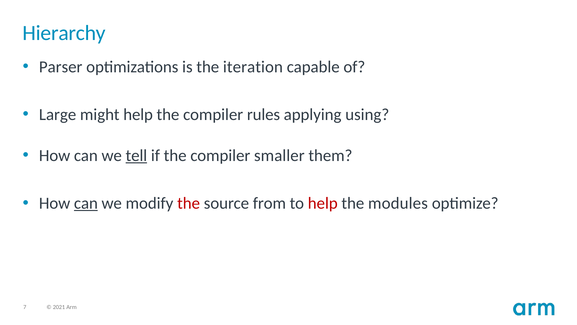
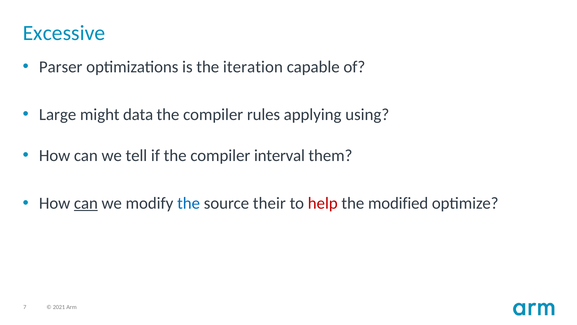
Hierarchy: Hierarchy -> Excessive (64, 33)
might help: help -> data (138, 114)
tell underline: present -> none (136, 155)
smaller: smaller -> interval (279, 155)
the colour: red -> blue (189, 203)
from: from -> their (269, 203)
modules: modules -> modified (398, 203)
